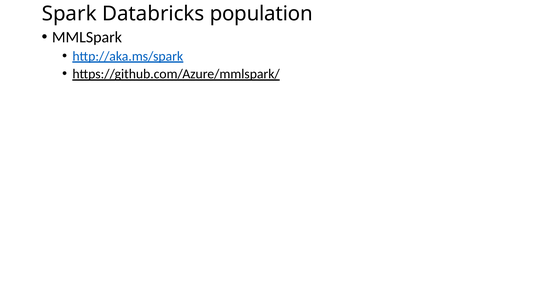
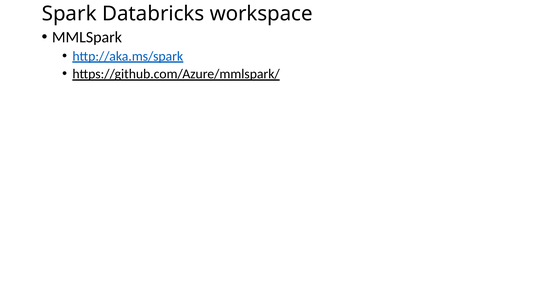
population: population -> workspace (261, 14)
